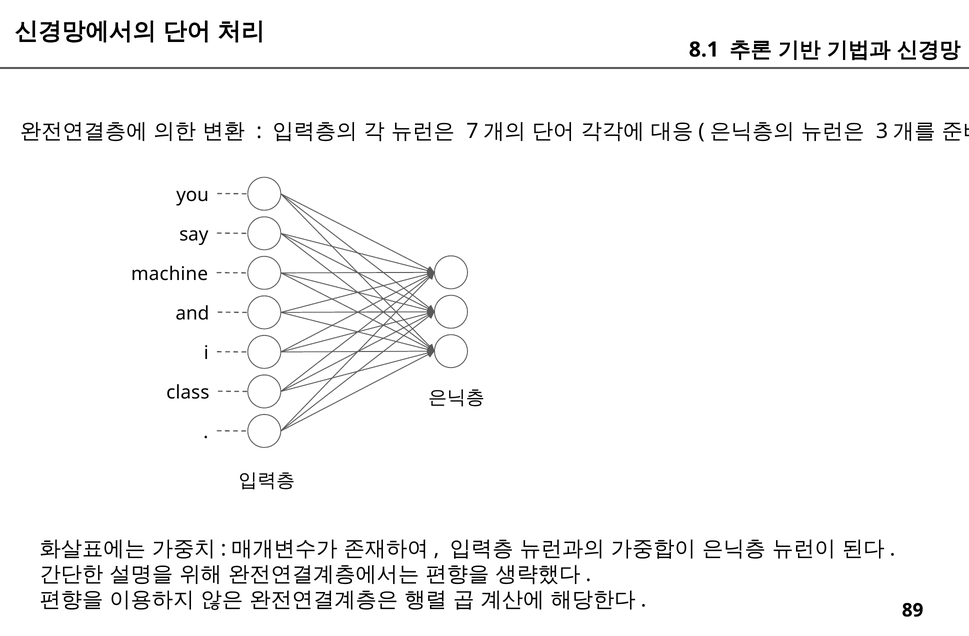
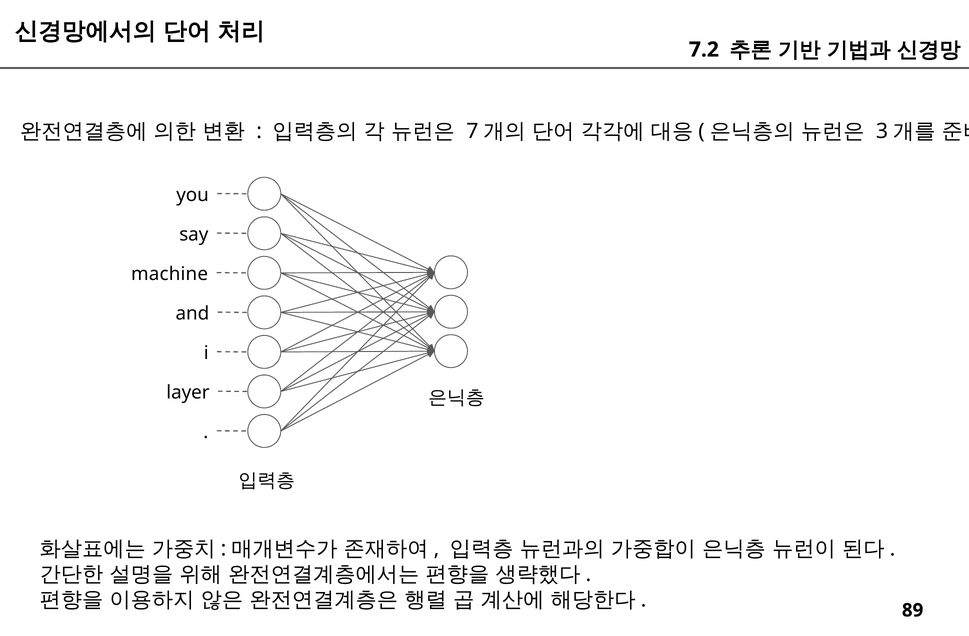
8.1: 8.1 -> 7.2 (704, 50)
class: class -> layer (188, 393)
